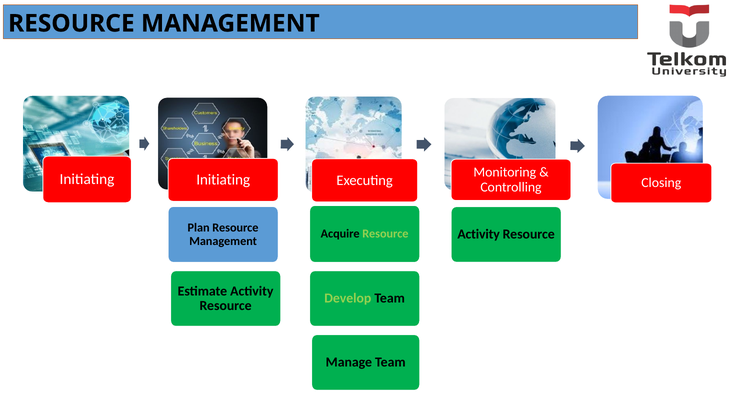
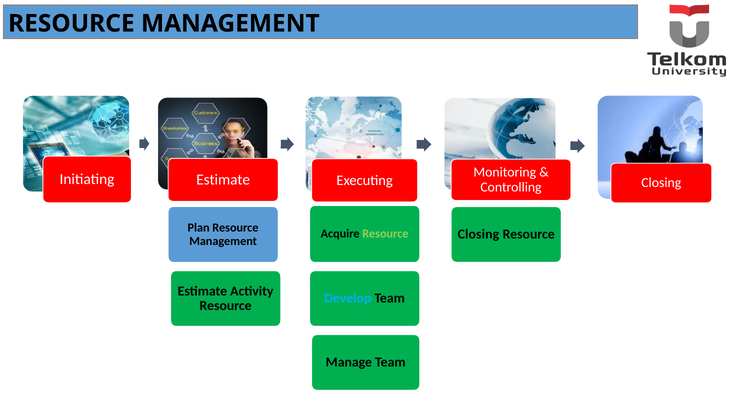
Initiating Initiating: Initiating -> Estimate (223, 180)
Activity: Activity -> Closing (478, 234)
Develop colour: light green -> light blue (348, 298)
